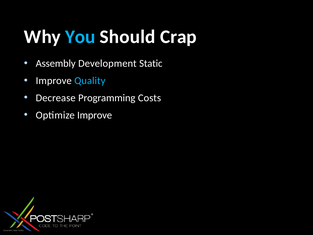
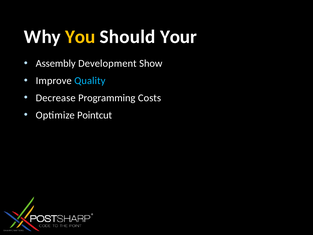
You colour: light blue -> yellow (80, 37)
Crap: Crap -> Your (178, 37)
Static: Static -> Show (151, 63)
Optimize Improve: Improve -> Pointcut (95, 115)
